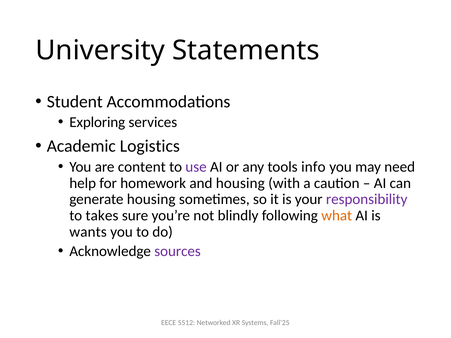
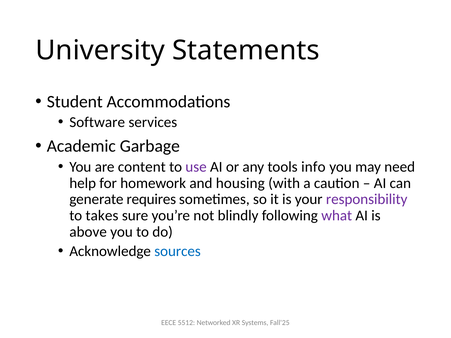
Exploring: Exploring -> Software (97, 122)
Logistics: Logistics -> Garbage (150, 146)
generate housing: housing -> requires (151, 199)
what colour: orange -> purple (337, 216)
wants: wants -> above (88, 232)
sources colour: purple -> blue (178, 251)
